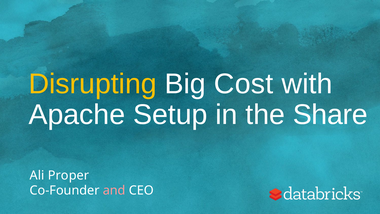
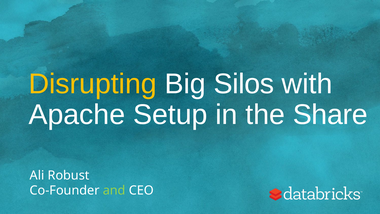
Cost: Cost -> Silos (244, 84)
Proper: Proper -> Robust (69, 175)
and colour: pink -> light green (114, 190)
